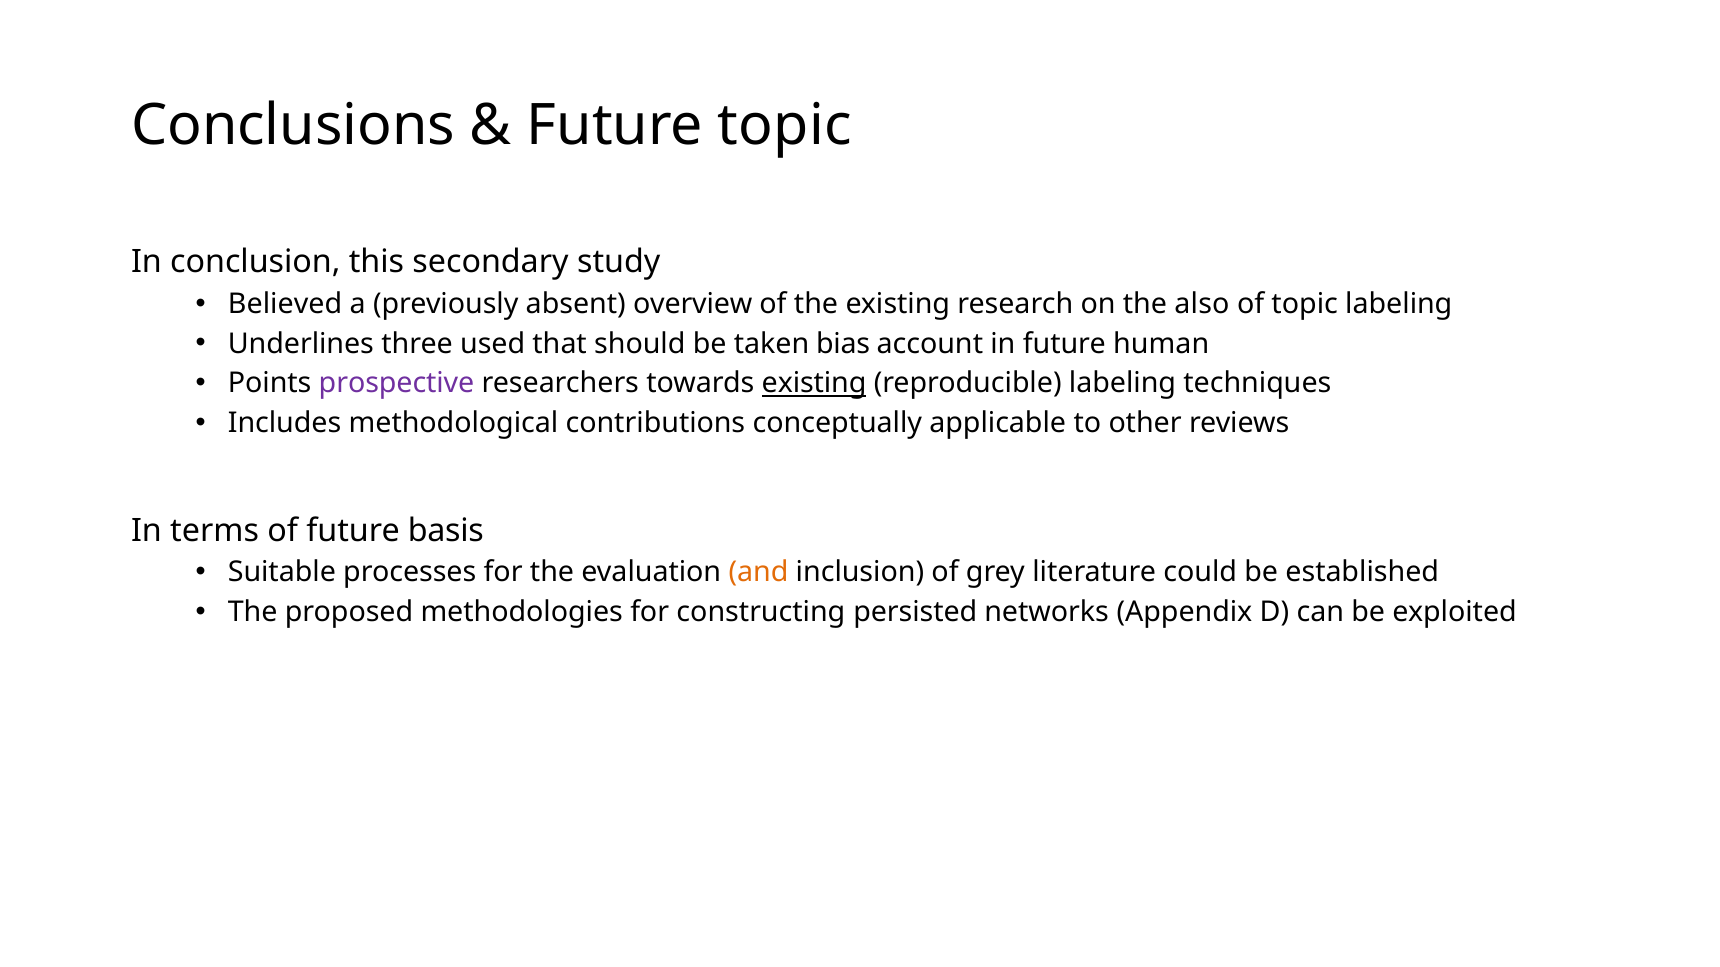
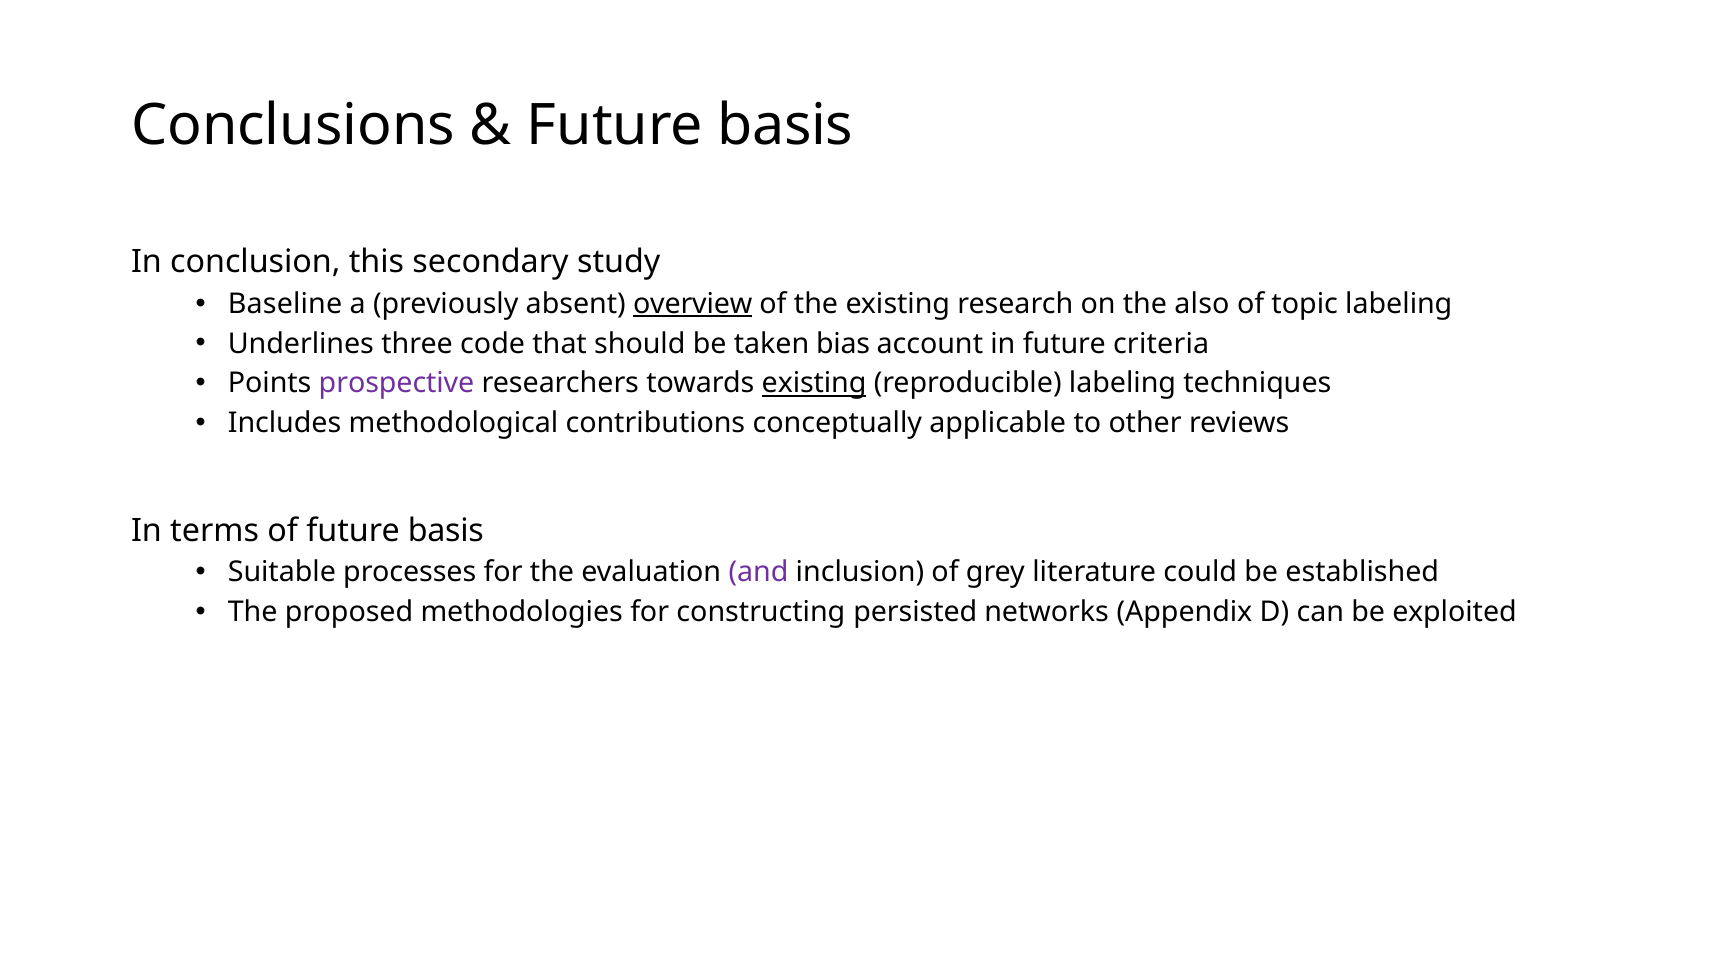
topic: topic -> basis (785, 126)
Believed: Believed -> Baseline (285, 304)
overview underline: none -> present (693, 304)
used: used -> code (493, 344)
human: human -> criteria (1161, 344)
and colour: orange -> purple (758, 573)
